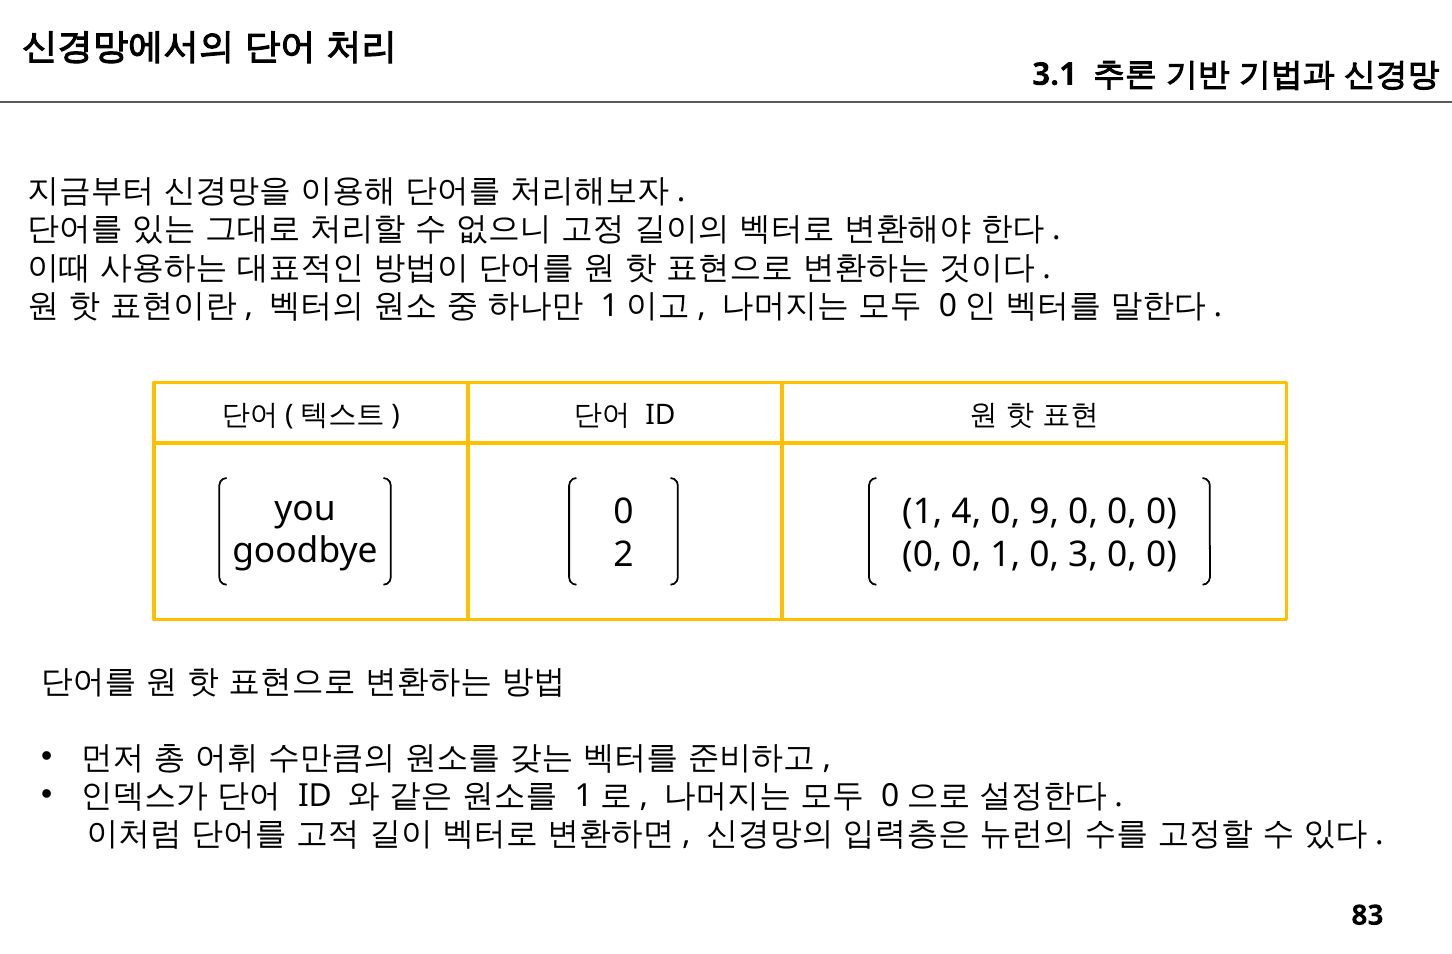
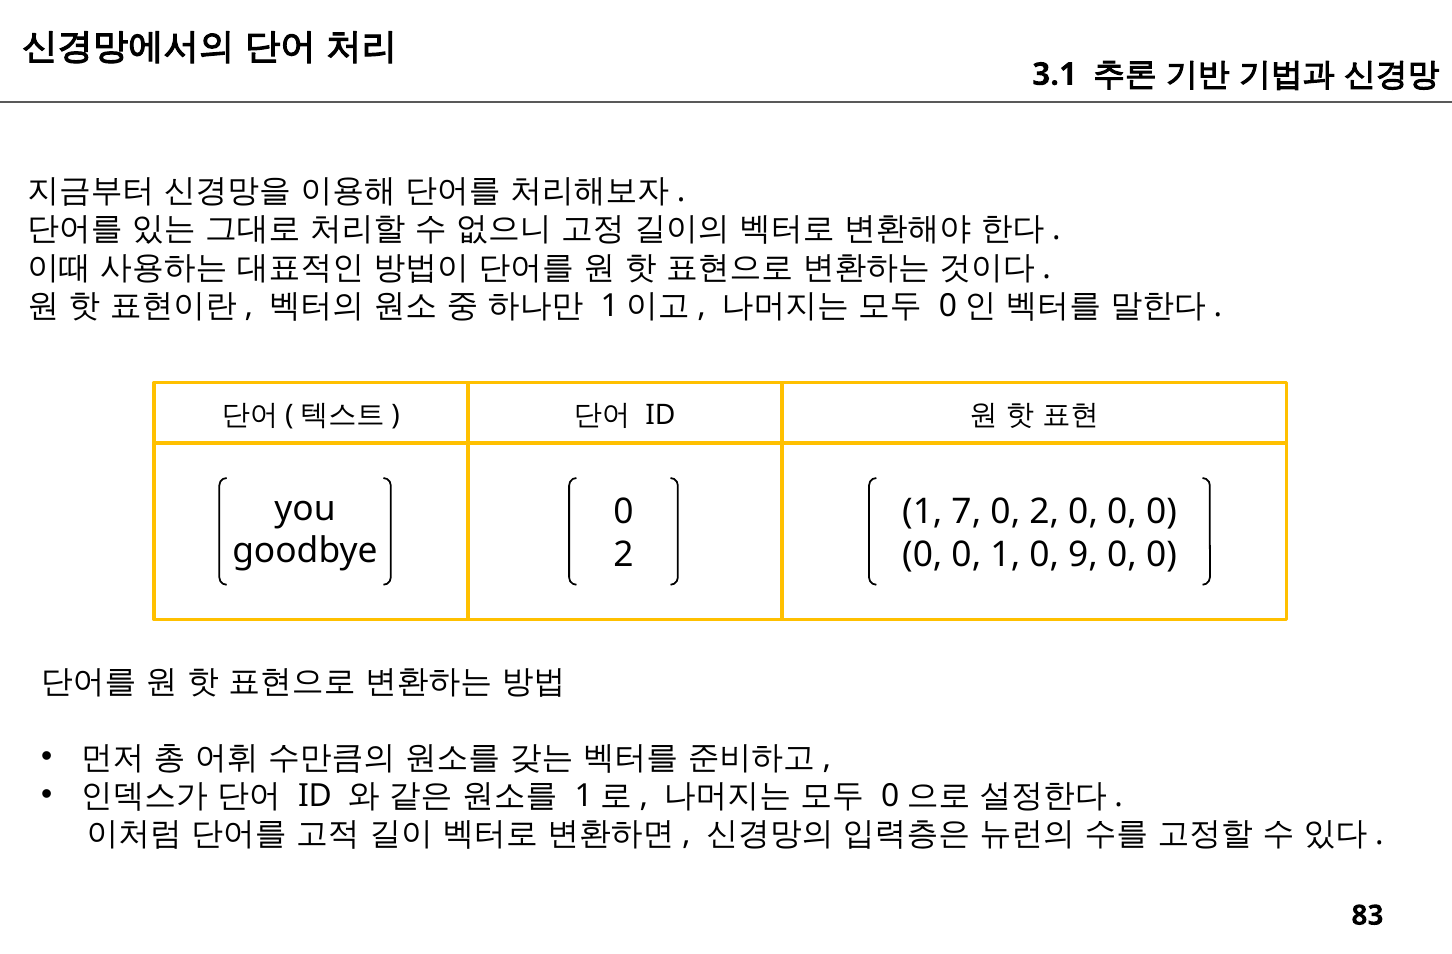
4: 4 -> 7 (966, 512)
9: 9 -> 2 (1044, 512)
3: 3 -> 9 (1083, 554)
